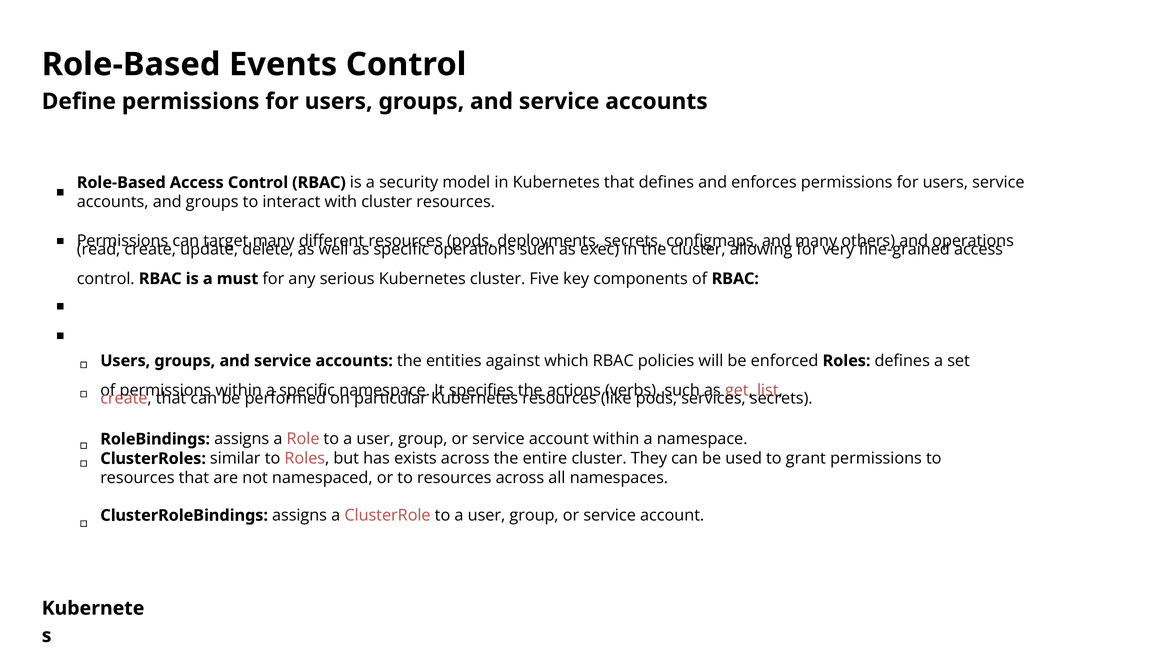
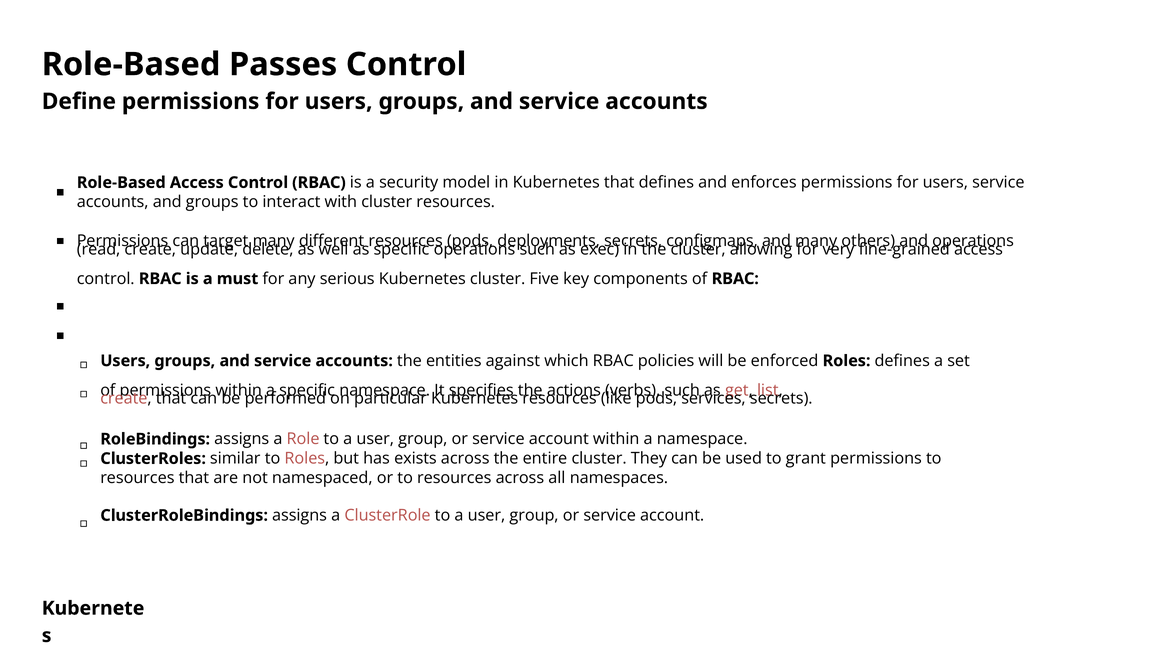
Events: Events -> Passes (283, 64)
